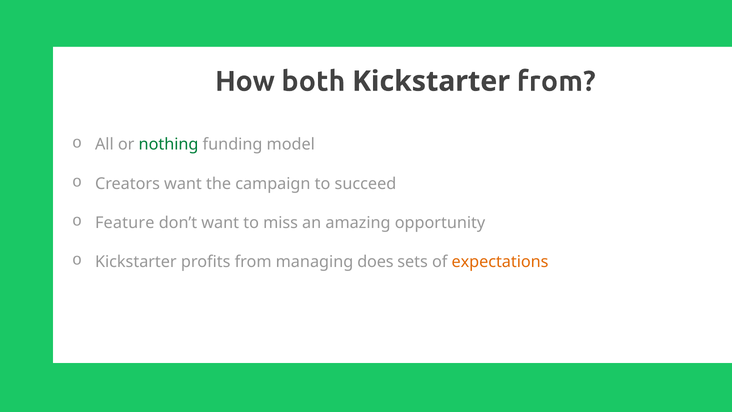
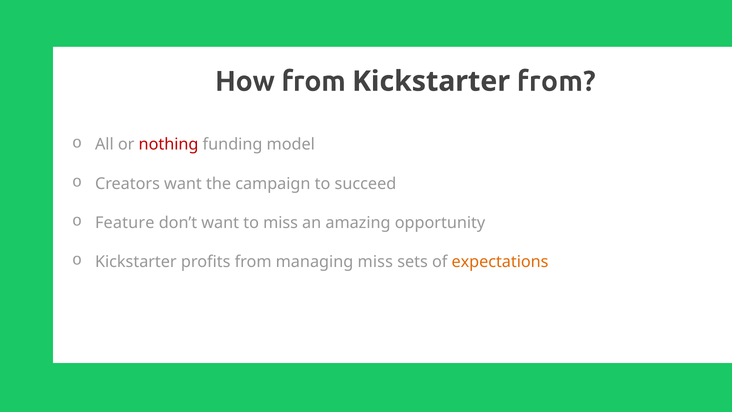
How both: both -> from (314, 81)
nothing colour: green -> red (169, 145)
managing does: does -> miss (375, 262)
